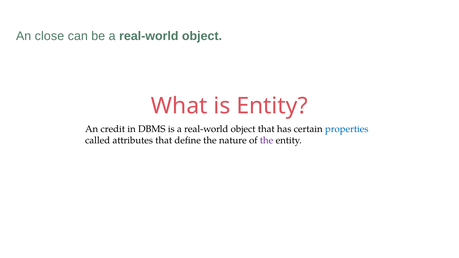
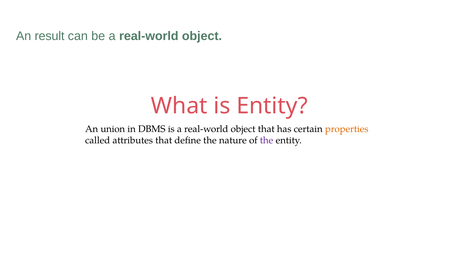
close: close -> result (50, 36)
credit: credit -> union (113, 129)
properties colour: blue -> orange (347, 129)
